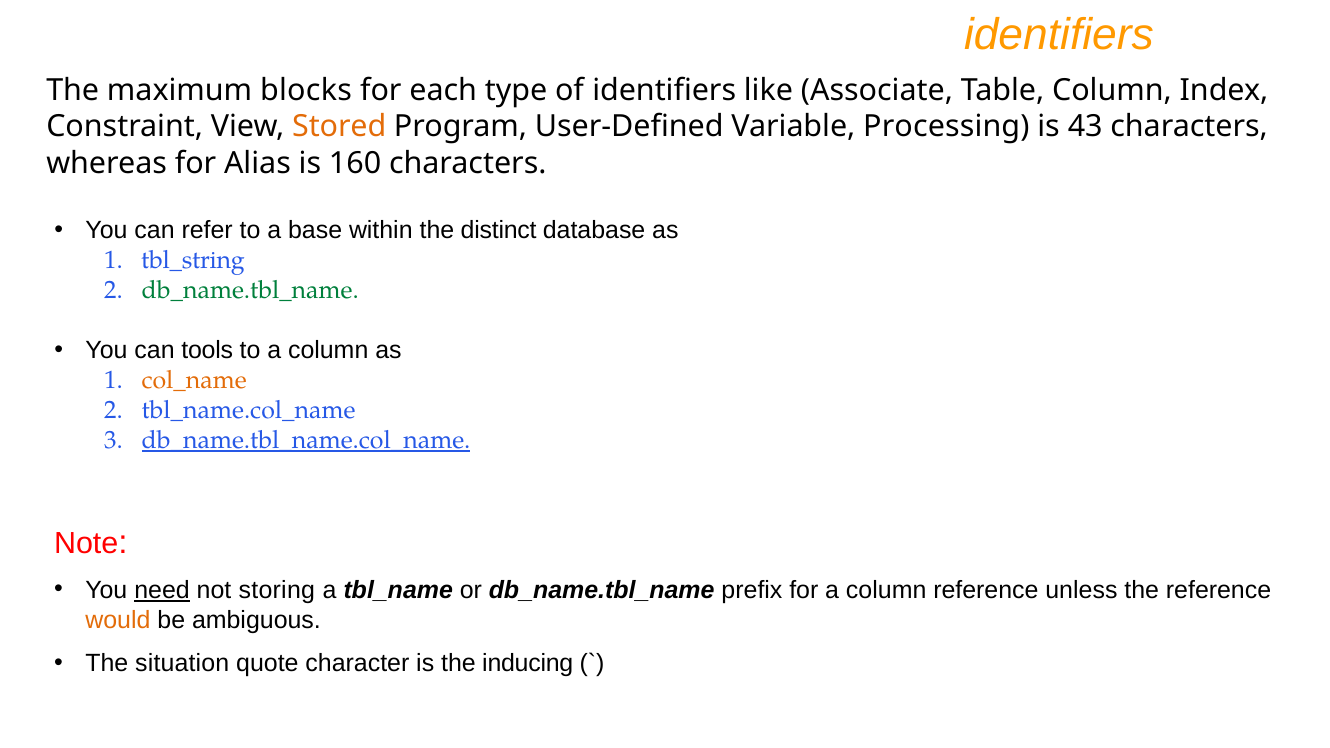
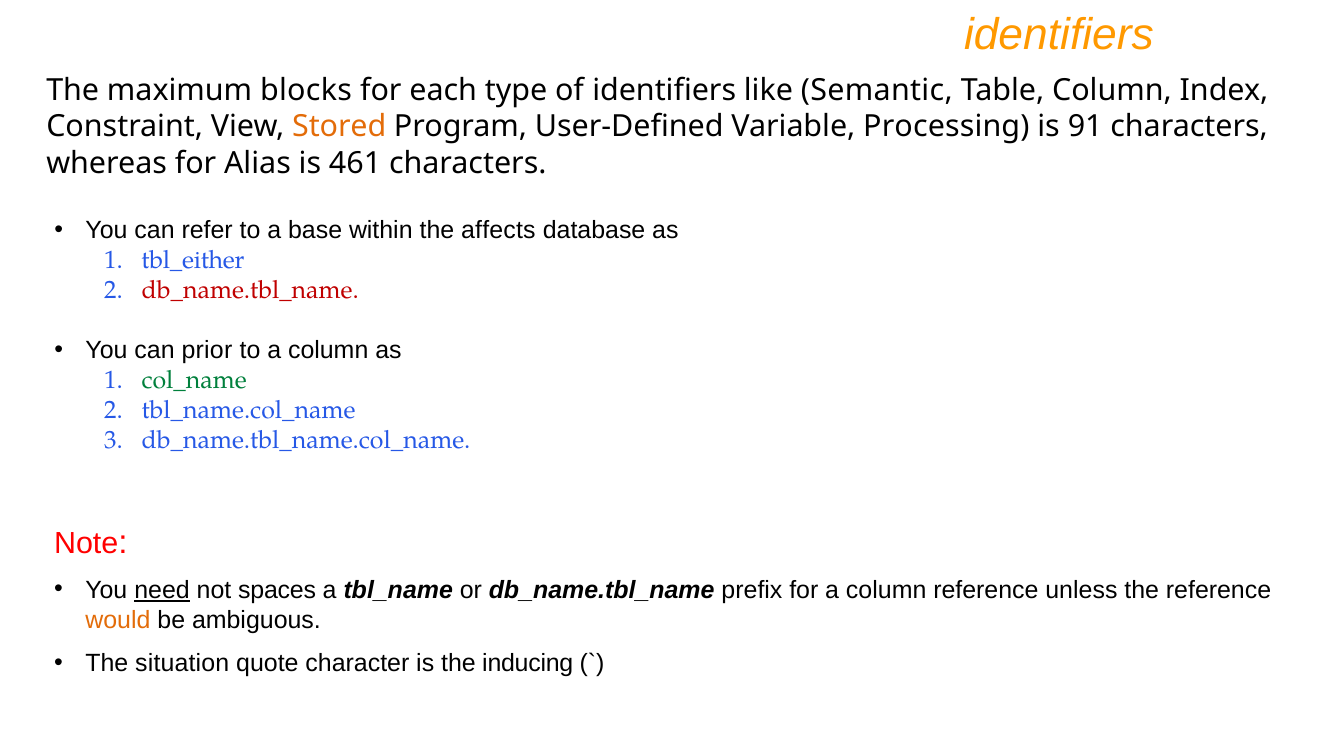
Associate: Associate -> Semantic (877, 90)
43: 43 -> 91 (1085, 127)
160: 160 -> 461 (355, 163)
distinct: distinct -> affects (498, 231)
tbl_string: tbl_string -> tbl_either (193, 261)
db_name.tbl_name colour: green -> red (250, 291)
tools: tools -> prior (207, 350)
col_name colour: orange -> green (194, 380)
db_name.tbl_name.col_name underline: present -> none (306, 440)
storing: storing -> spaces (277, 590)
